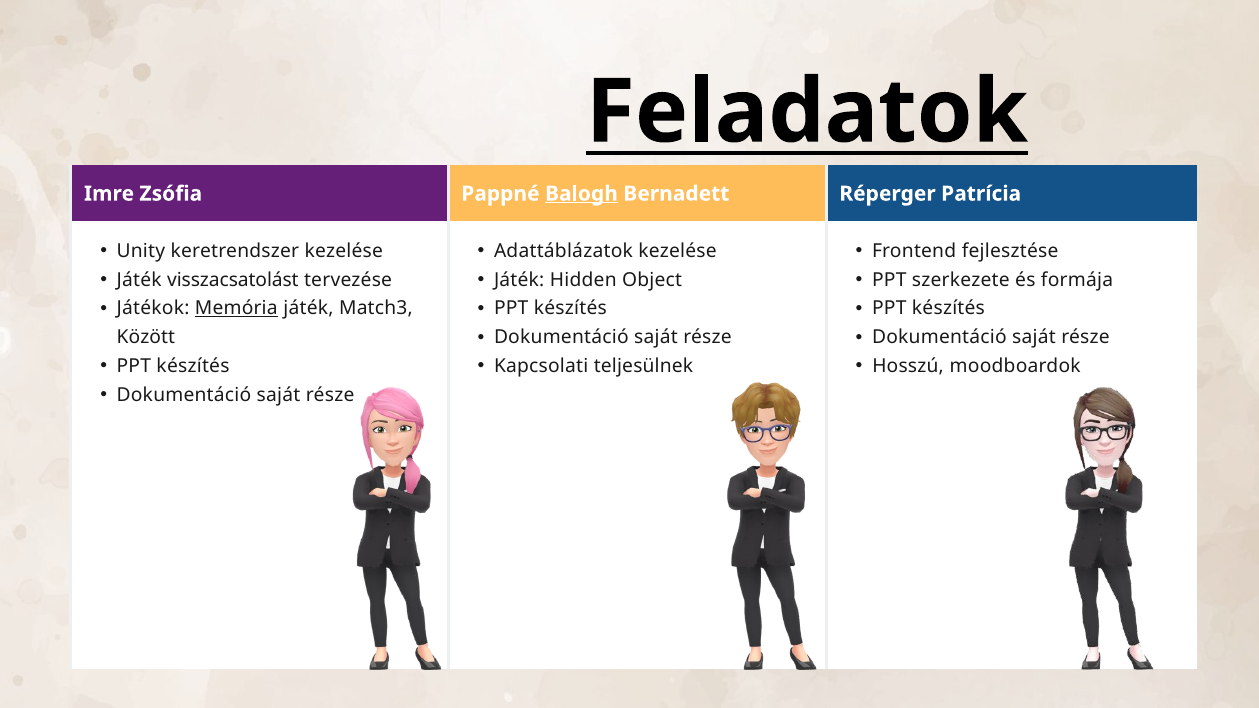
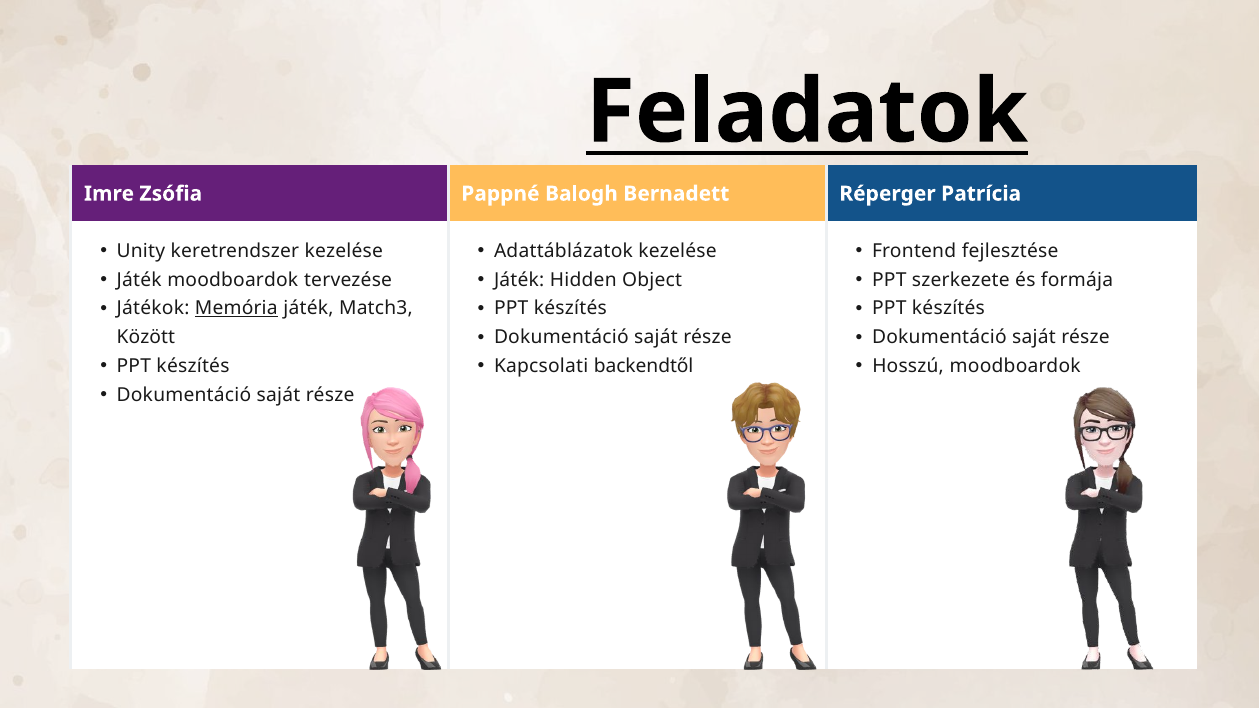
Balogh underline: present -> none (581, 194)
Játék visszacsatolást: visszacsatolást -> moodboardok (233, 280)
teljesülnek: teljesülnek -> backendtől (644, 366)
